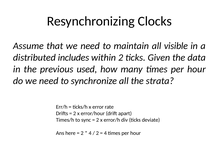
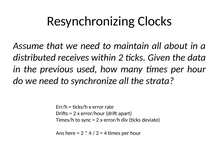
visible: visible -> about (176, 46)
includes: includes -> receives (74, 58)
